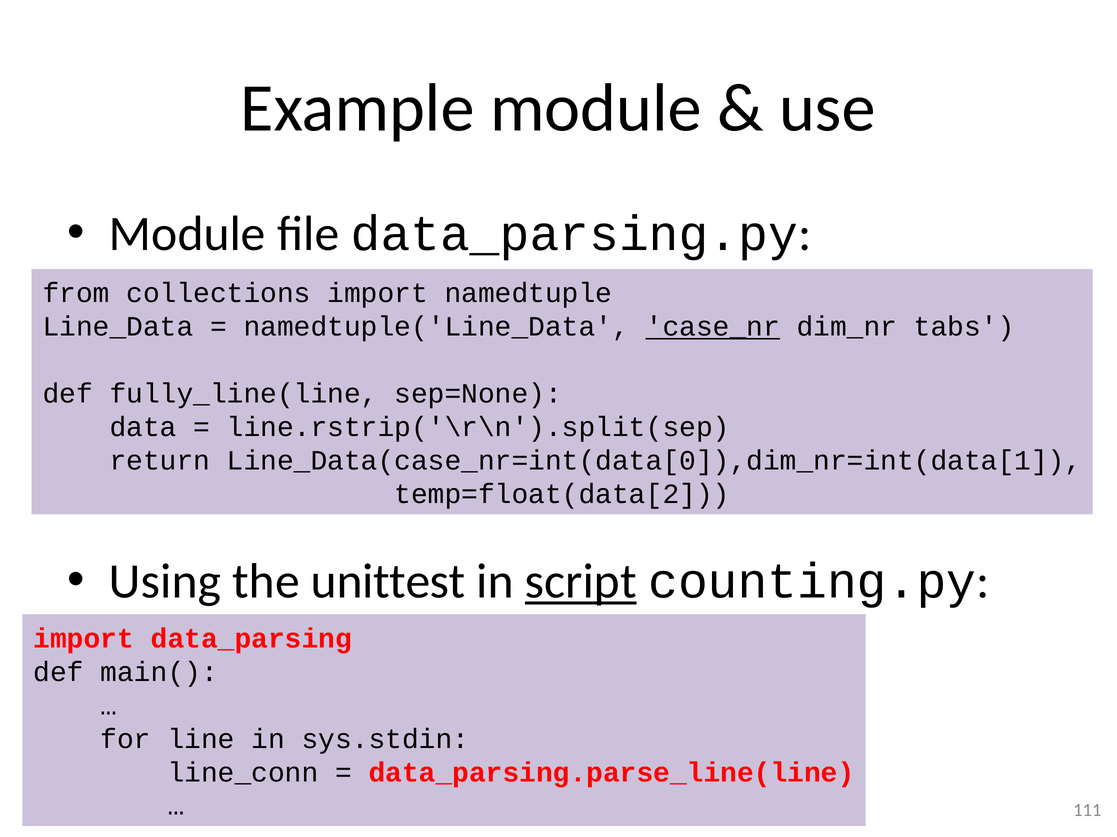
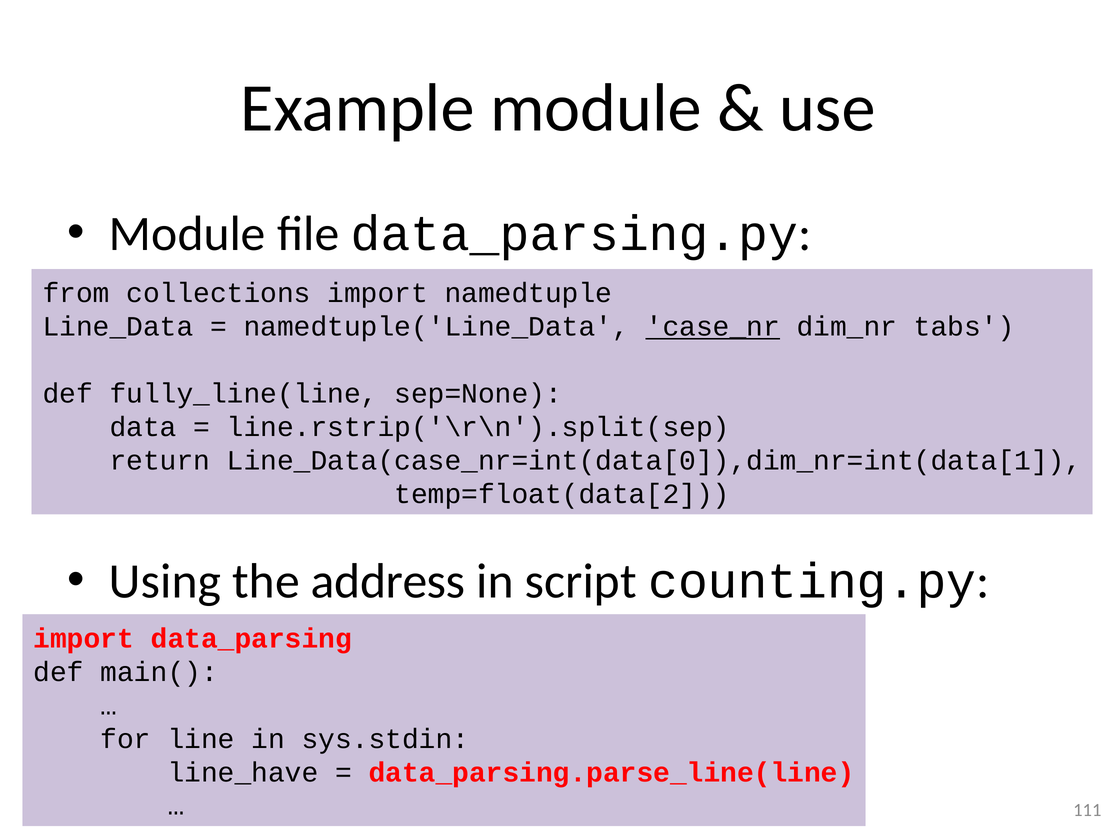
unittest: unittest -> address (388, 582)
script underline: present -> none (581, 582)
line_conn: line_conn -> line_have (243, 773)
